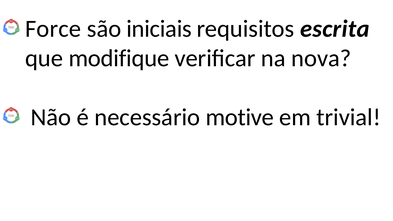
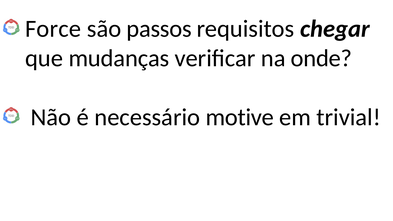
iniciais: iniciais -> passos (159, 29)
escrita: escrita -> chegar (335, 29)
modifique: modifique -> mudanças (119, 58)
nova: nova -> onde (321, 58)
